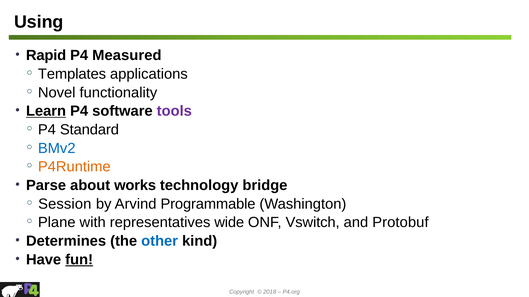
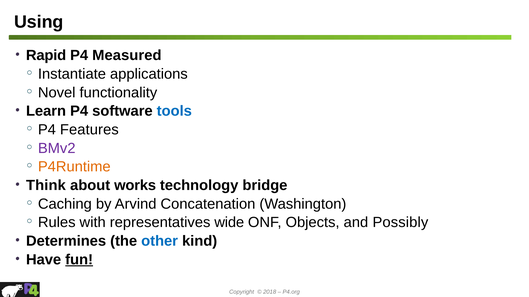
Templates: Templates -> Instantiate (72, 74)
Learn underline: present -> none (46, 111)
tools colour: purple -> blue (174, 111)
Standard: Standard -> Features (89, 130)
BMv2 colour: blue -> purple (57, 148)
Parse: Parse -> Think (46, 186)
Session: Session -> Caching (65, 204)
Programmable: Programmable -> Concatenation (208, 204)
Plane: Plane -> Rules (57, 223)
Vswitch: Vswitch -> Objects (313, 223)
Protobuf: Protobuf -> Possibly (400, 223)
